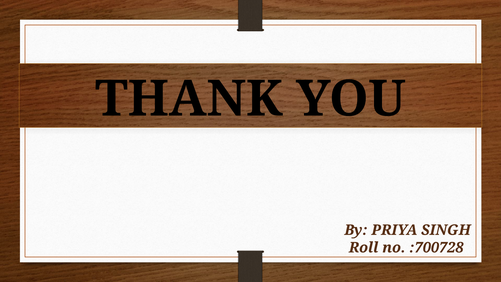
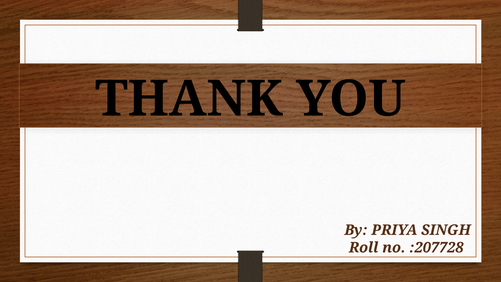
:700728: :700728 -> :207728 (436, 247)
